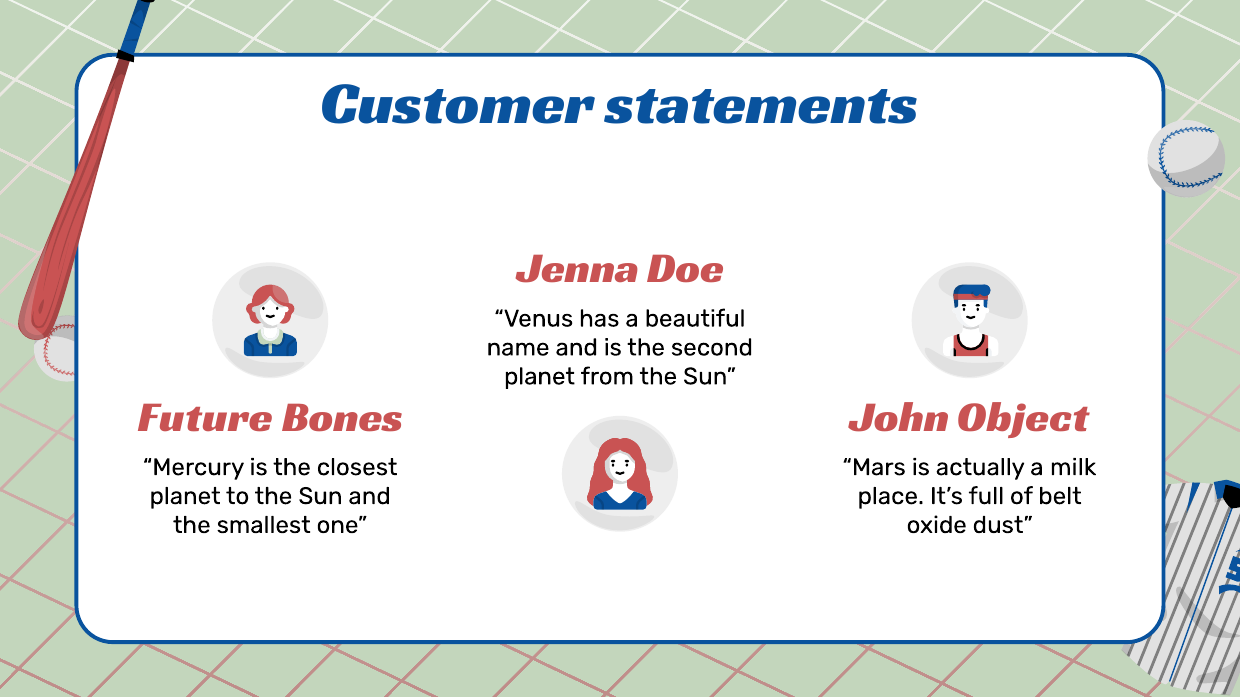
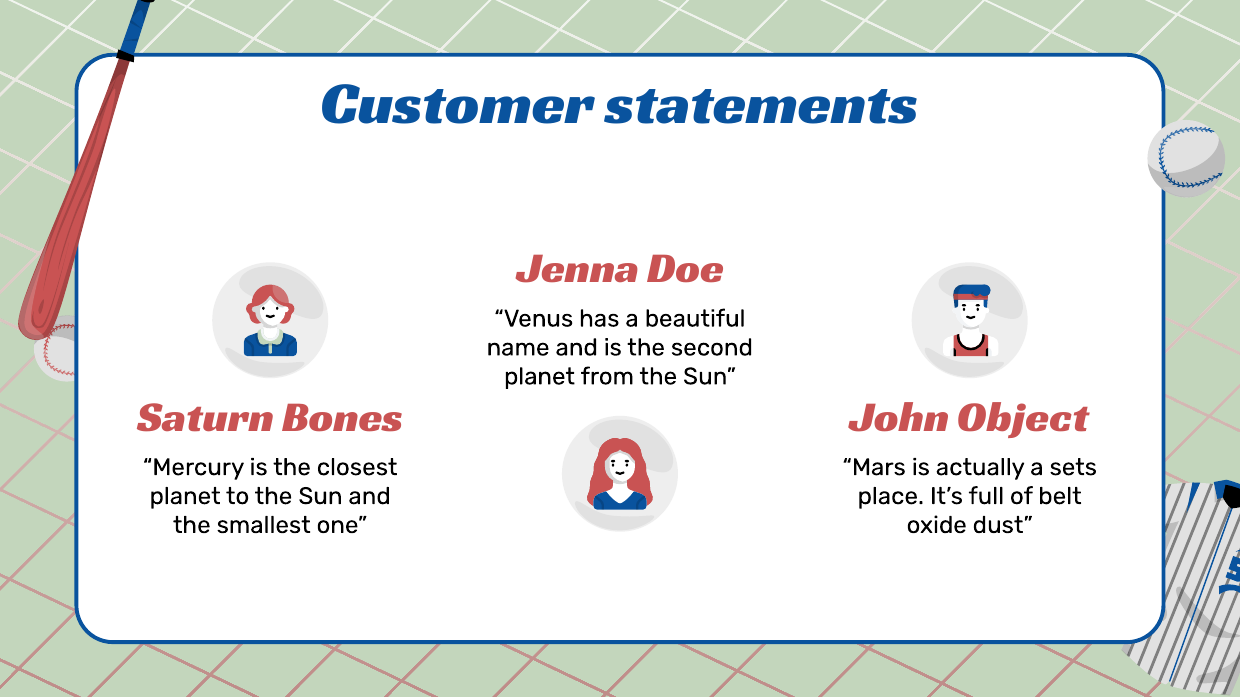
Future: Future -> Saturn (206, 417)
milk: milk -> sets (1073, 468)
